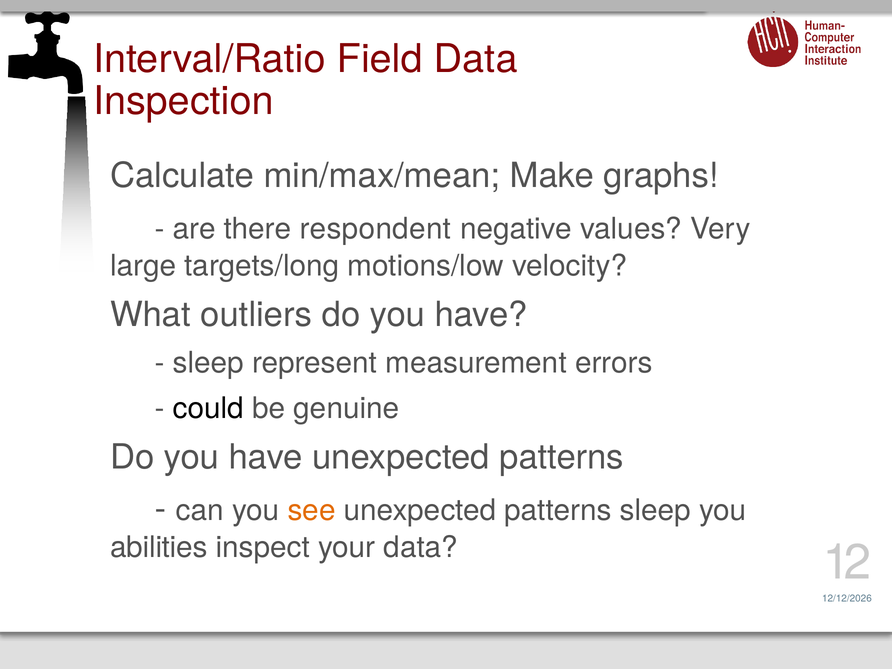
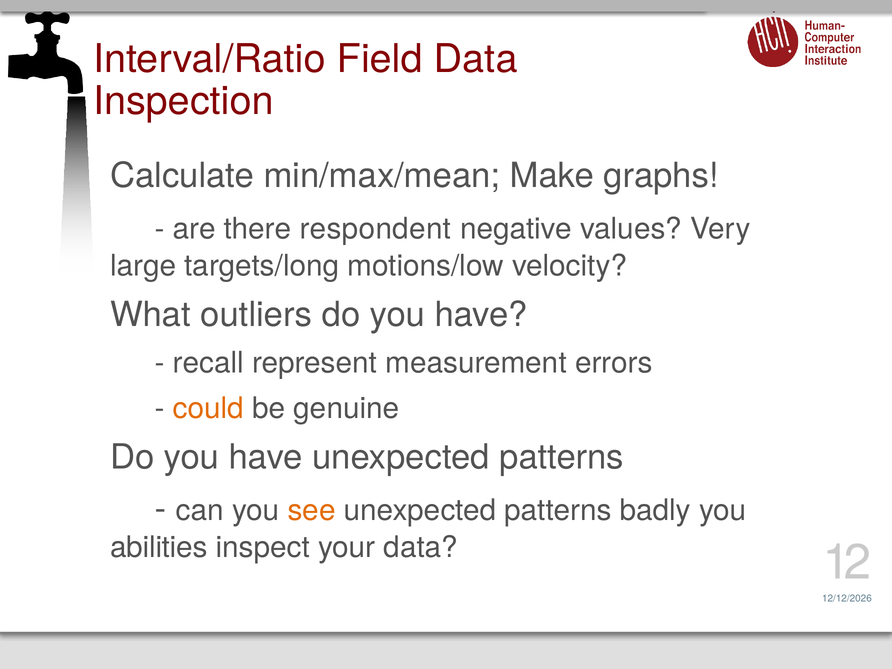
sleep: sleep -> recall (208, 363)
could colour: black -> orange (208, 409)
patterns sleep: sleep -> badly (655, 511)
